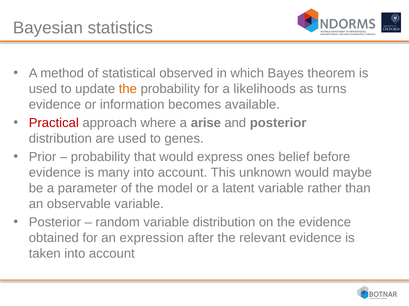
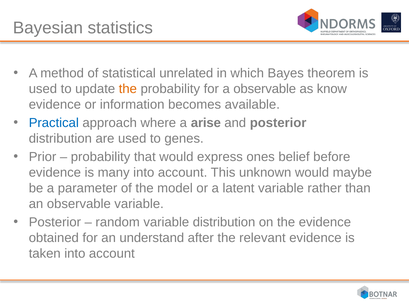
observed: observed -> unrelated (186, 73)
a likelihoods: likelihoods -> observable (265, 89)
turns: turns -> know (332, 89)
Practical colour: red -> blue (54, 123)
expression: expression -> understand (152, 238)
